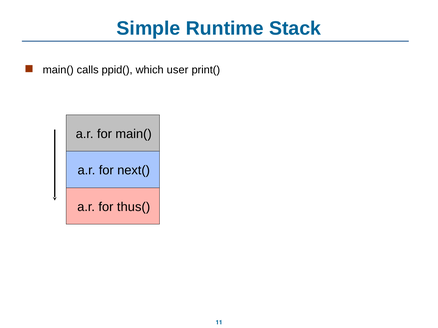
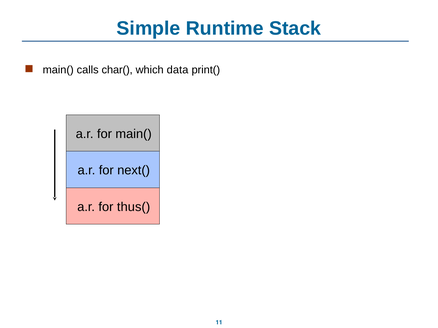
ppid(: ppid( -> char( (117, 70)
user: user -> data (178, 70)
